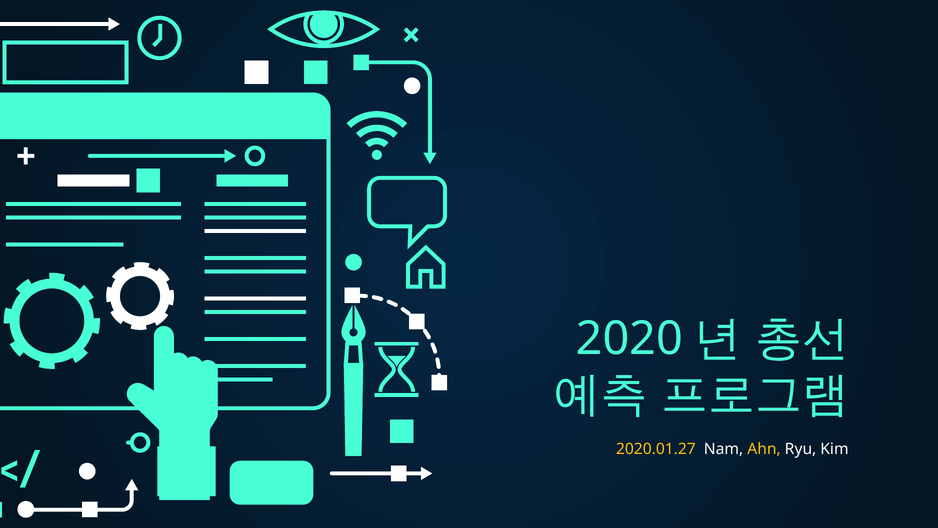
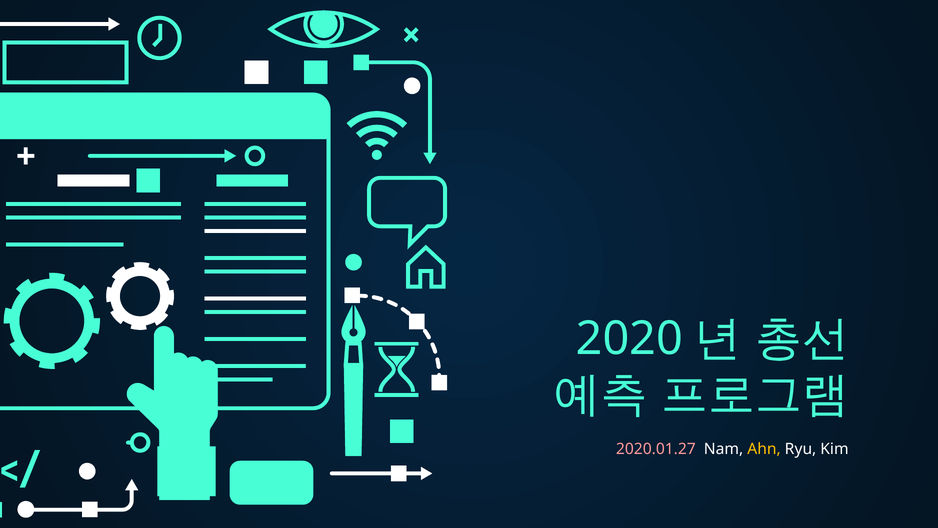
2020.01.27 colour: yellow -> pink (656, 449)
